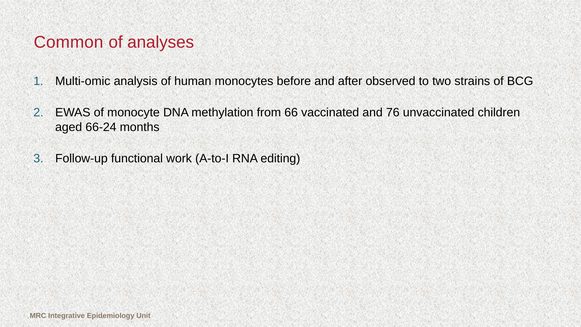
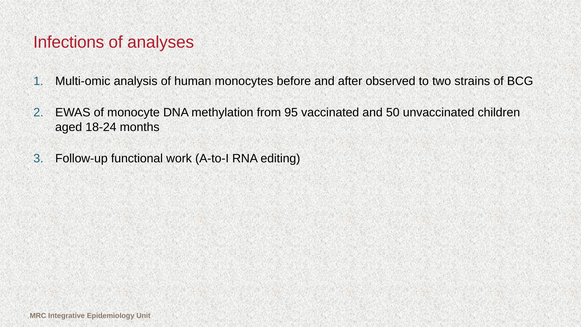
Common: Common -> Infections (69, 42)
66: 66 -> 95 (291, 113)
76: 76 -> 50 (393, 113)
66-24: 66-24 -> 18-24 (101, 127)
